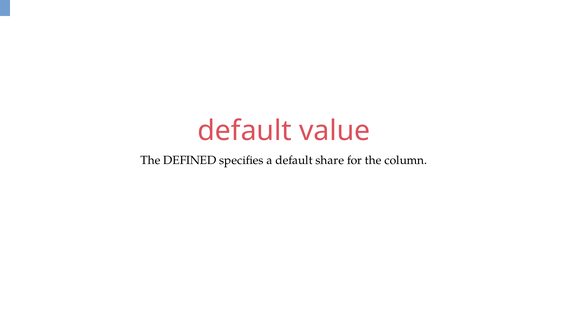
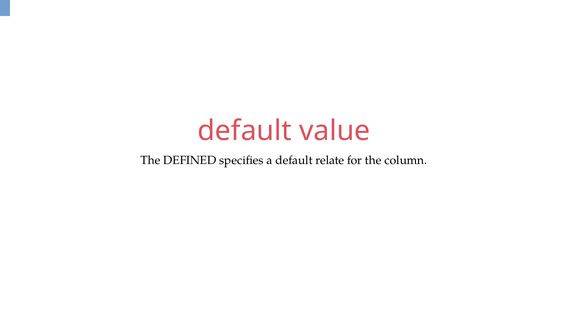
share: share -> relate (330, 160)
